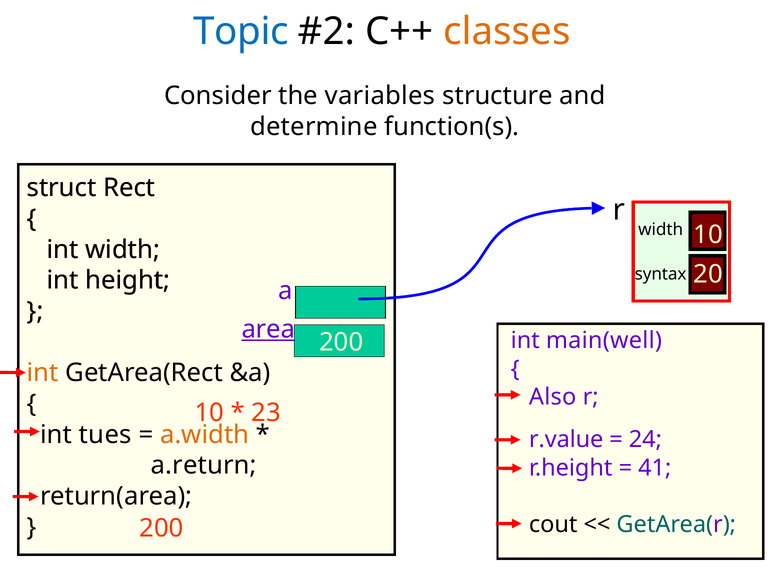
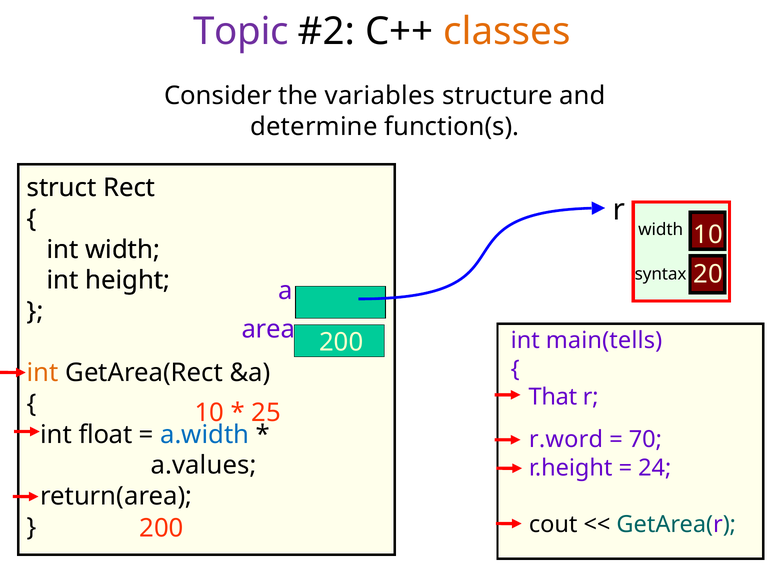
Topic colour: blue -> purple (241, 32)
area underline: present -> none (268, 329)
main(well: main(well -> main(tells (604, 341)
Also: Also -> That (553, 397)
23: 23 -> 25 (266, 413)
tues: tues -> float (105, 435)
a.width colour: orange -> blue (205, 435)
r.value: r.value -> r.word (566, 440)
24: 24 -> 70 (645, 440)
a.return: a.return -> a.values (204, 466)
41: 41 -> 24 (655, 468)
